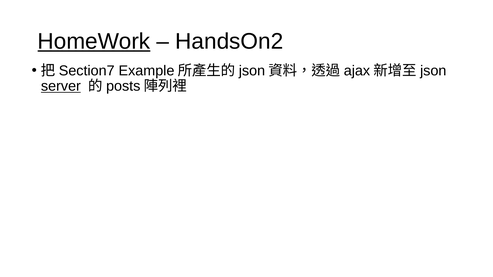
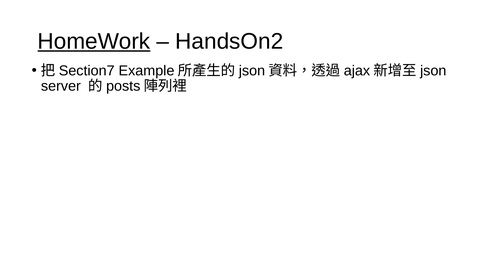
server underline: present -> none (61, 86)
